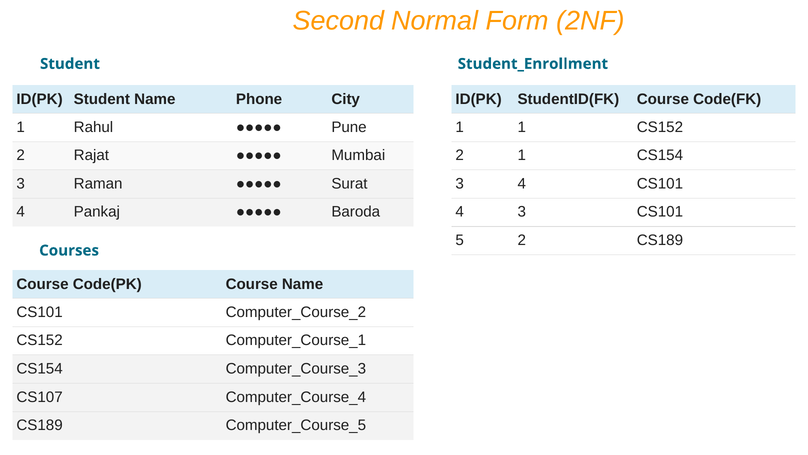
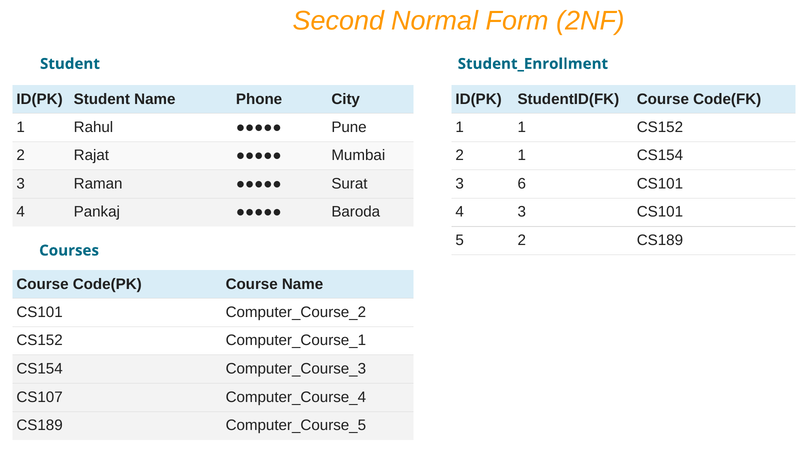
3 4: 4 -> 6 (522, 183)
